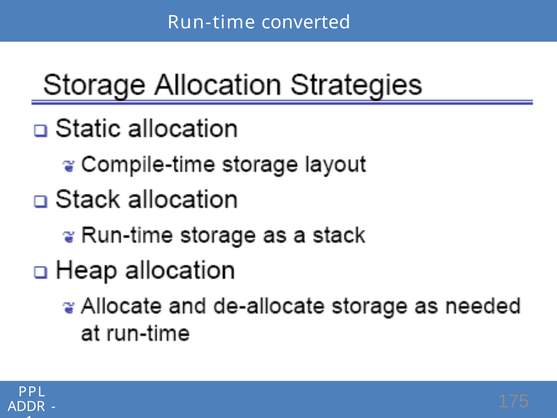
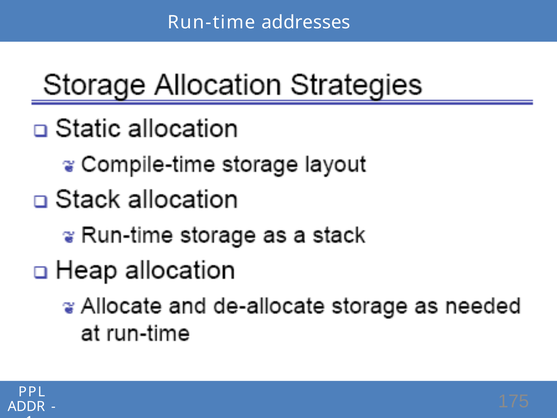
converted: converted -> addresses (306, 22)
